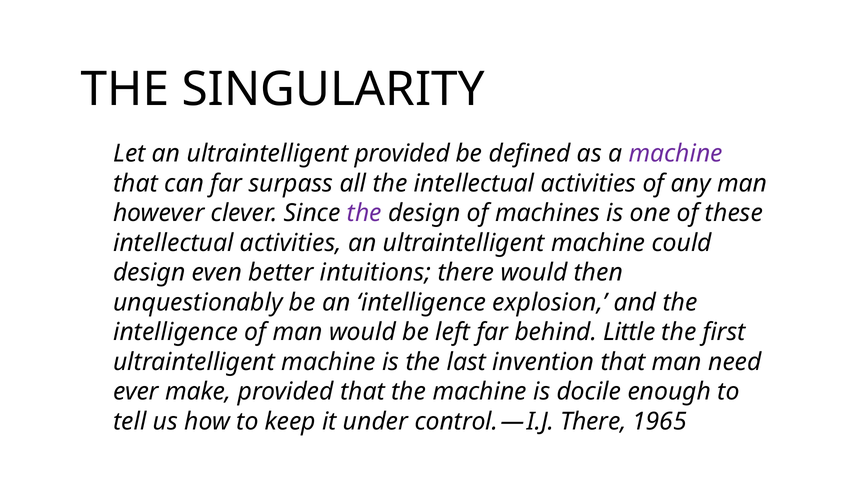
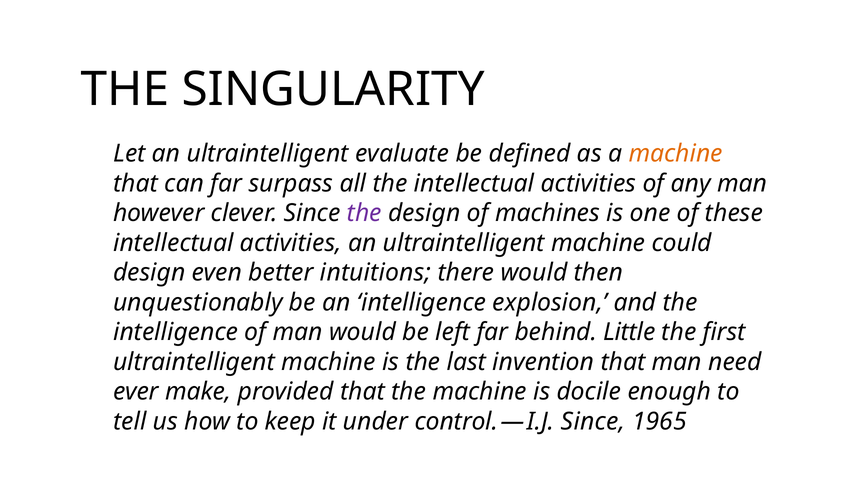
ultraintelligent provided: provided -> evaluate (402, 154)
machine colour: purple -> orange (676, 154)
I.J There: There -> Since (593, 421)
